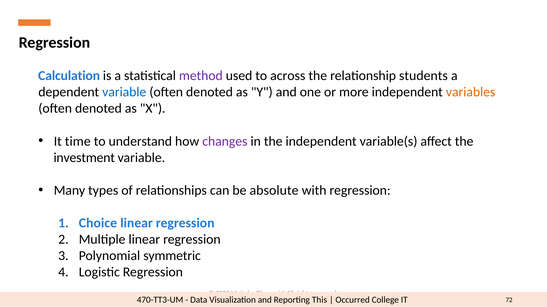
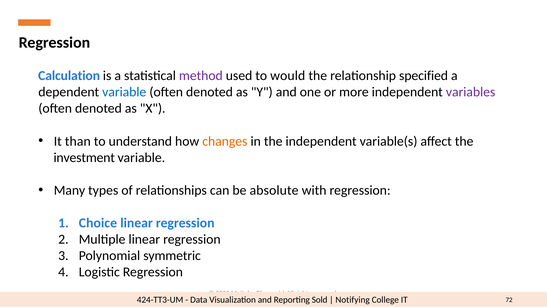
across: across -> would (288, 76)
students: students -> specified (424, 76)
variables colour: orange -> purple (471, 92)
time: time -> than (78, 141)
changes colour: purple -> orange (225, 141)
470-TT3-UM: 470-TT3-UM -> 424-TT3-UM (160, 301)
This: This -> Sold (320, 301)
Occurred: Occurred -> Notifying (353, 301)
